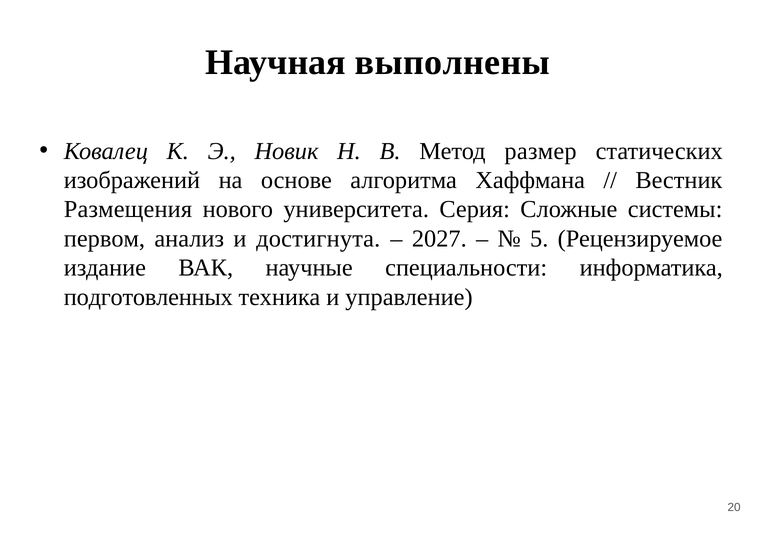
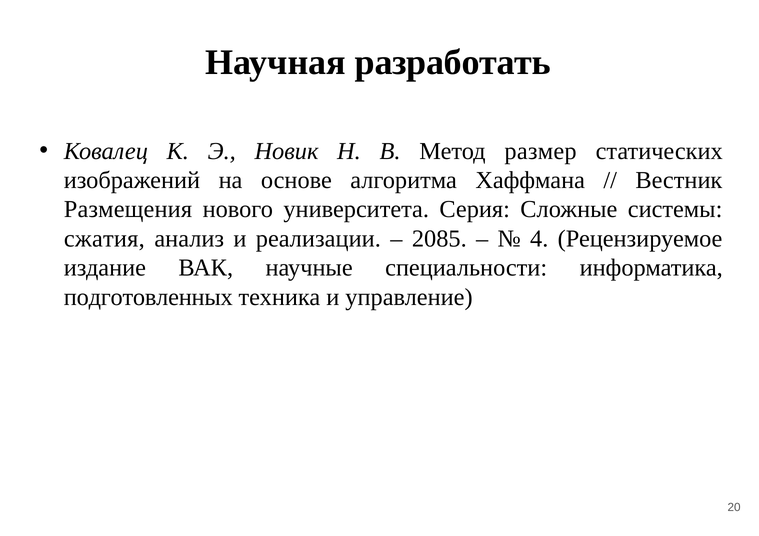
выполнены: выполнены -> разработать (453, 62)
первом: первом -> сжатия (104, 239)
достигнута: достигнута -> реализации (318, 239)
2027: 2027 -> 2085 (439, 239)
5: 5 -> 4 (539, 239)
